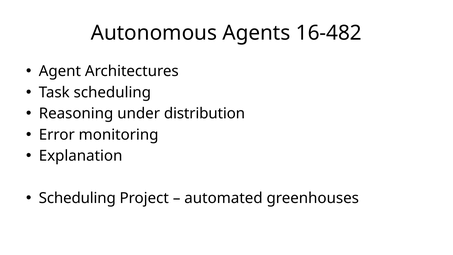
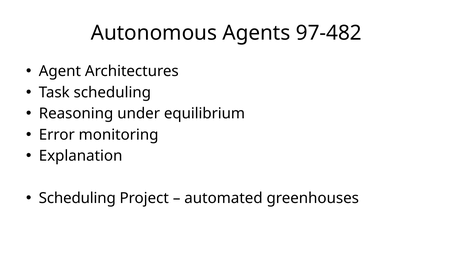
16-482: 16-482 -> 97-482 (329, 33)
distribution: distribution -> equilibrium (204, 114)
